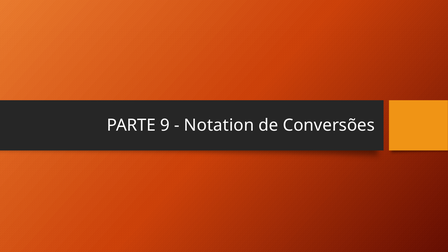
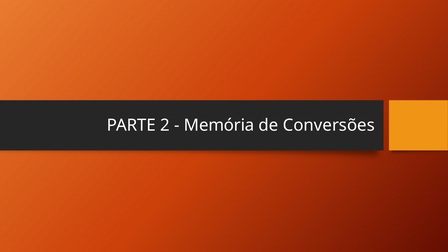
9: 9 -> 2 (165, 125)
Notation: Notation -> Memória (219, 125)
